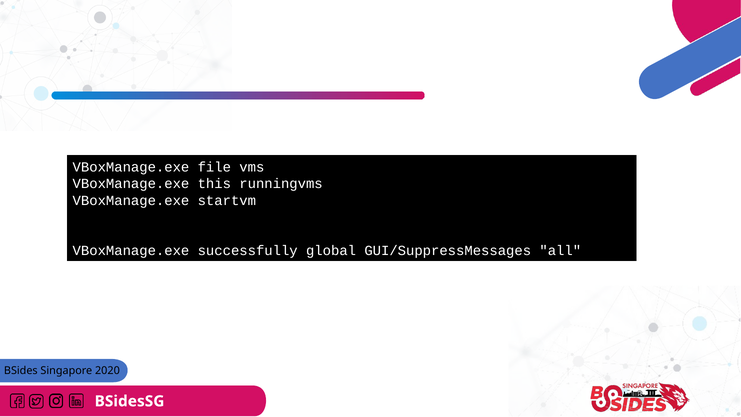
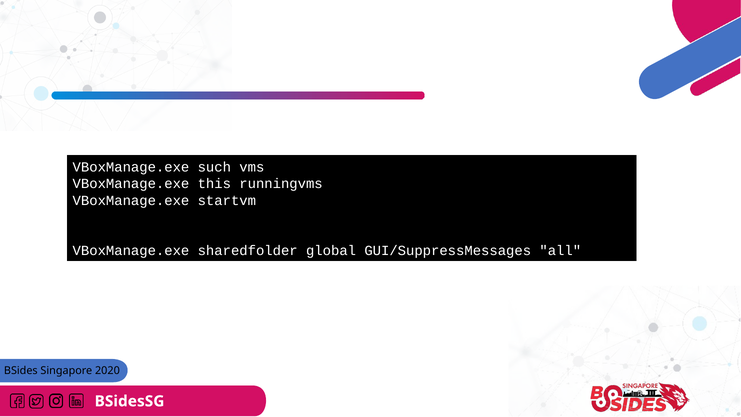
file: file -> such (214, 167)
successfully: successfully -> sharedfolder (248, 250)
